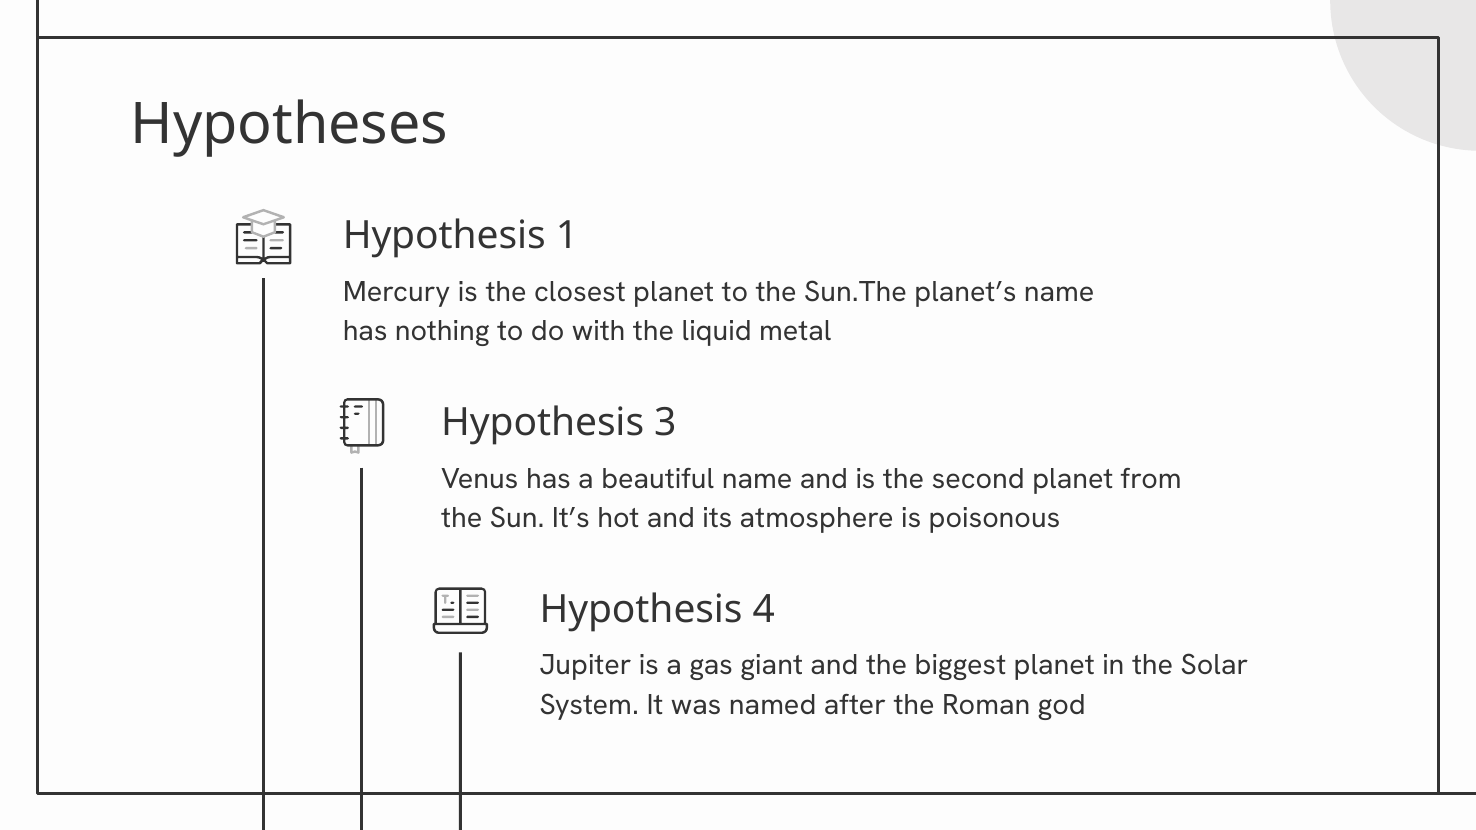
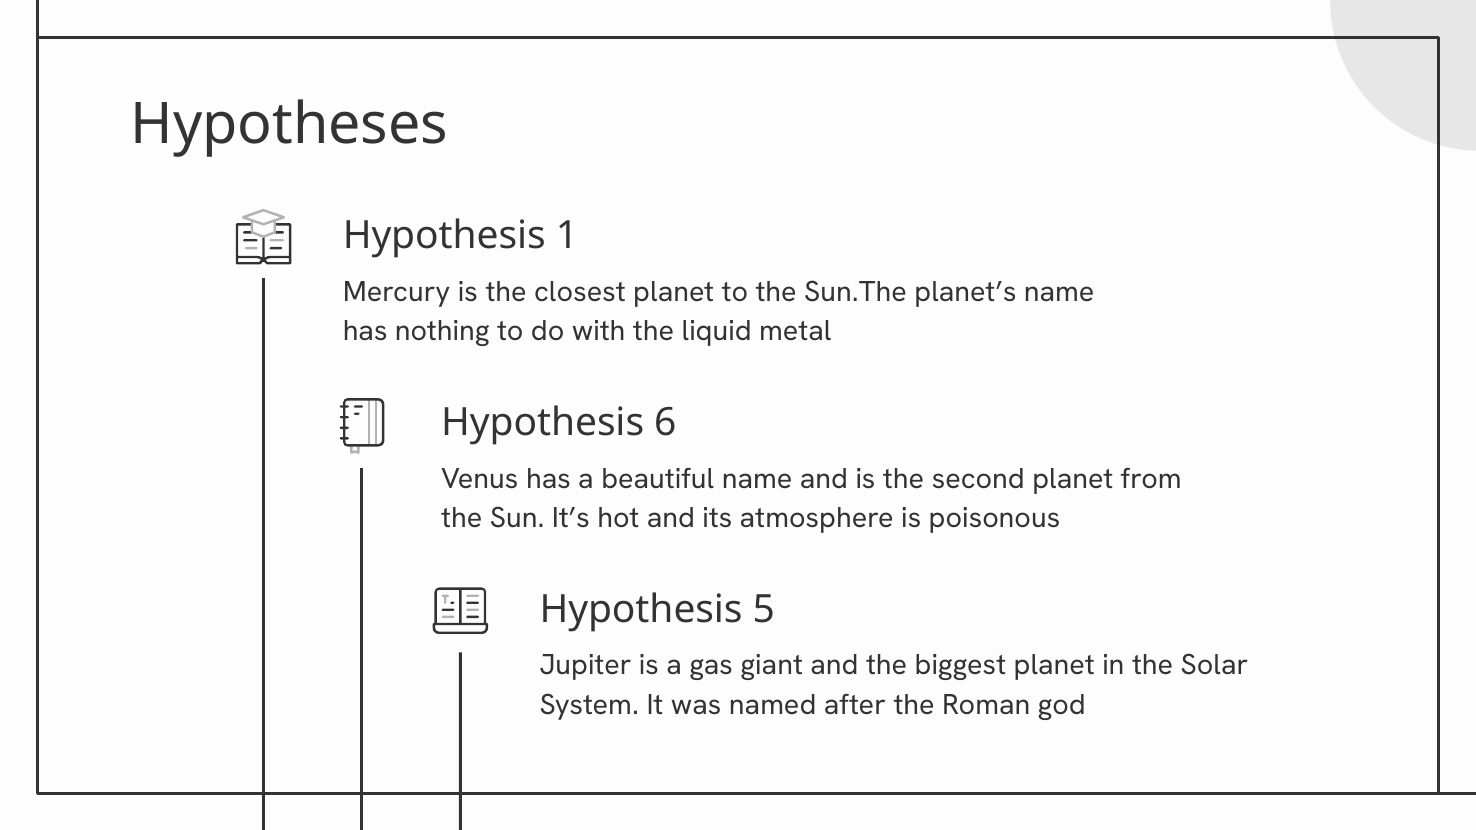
3: 3 -> 6 (665, 423)
4: 4 -> 5 (764, 610)
